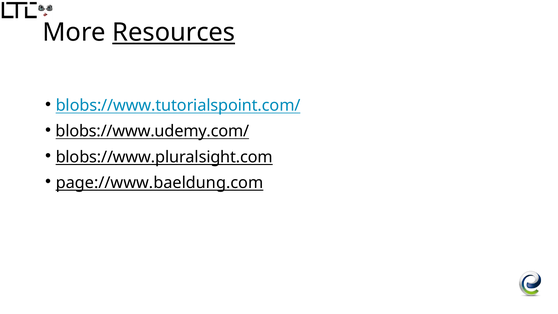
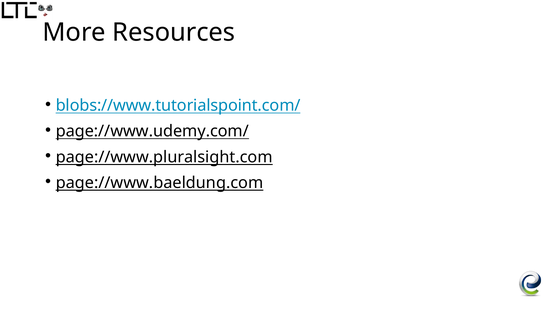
Resources underline: present -> none (174, 32)
blobs://www.udemy.com/: blobs://www.udemy.com/ -> page://www.udemy.com/ (152, 131)
blobs://www.pluralsight.com: blobs://www.pluralsight.com -> page://www.pluralsight.com (164, 157)
